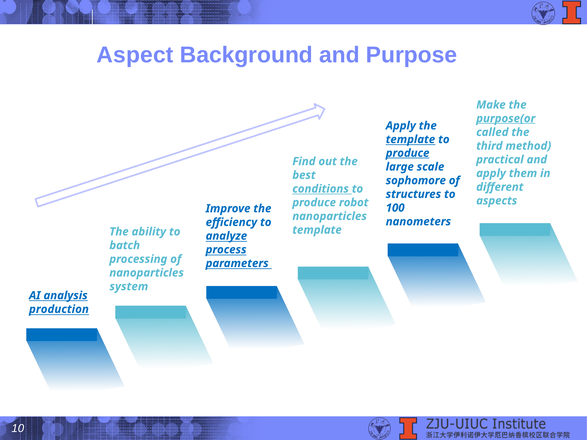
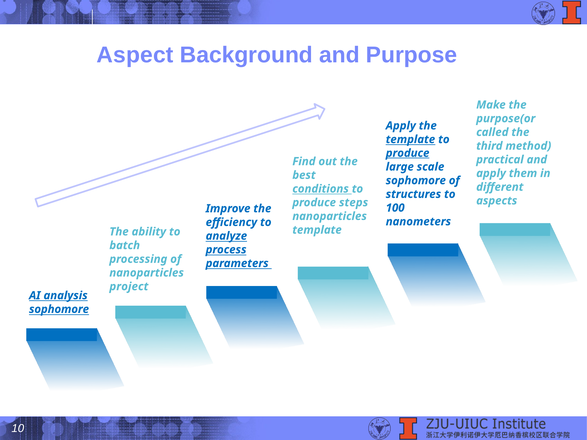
purpose(or underline: present -> none (506, 119)
robot: robot -> steps (354, 203)
system: system -> project (129, 287)
production: production -> sophomore (59, 309)
